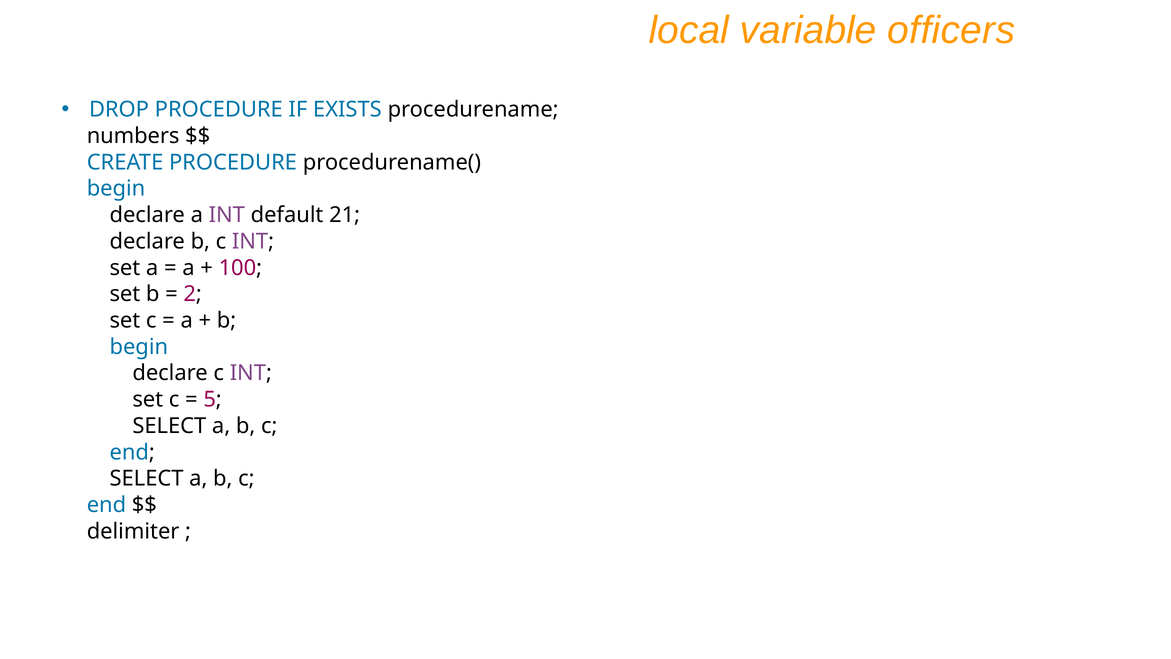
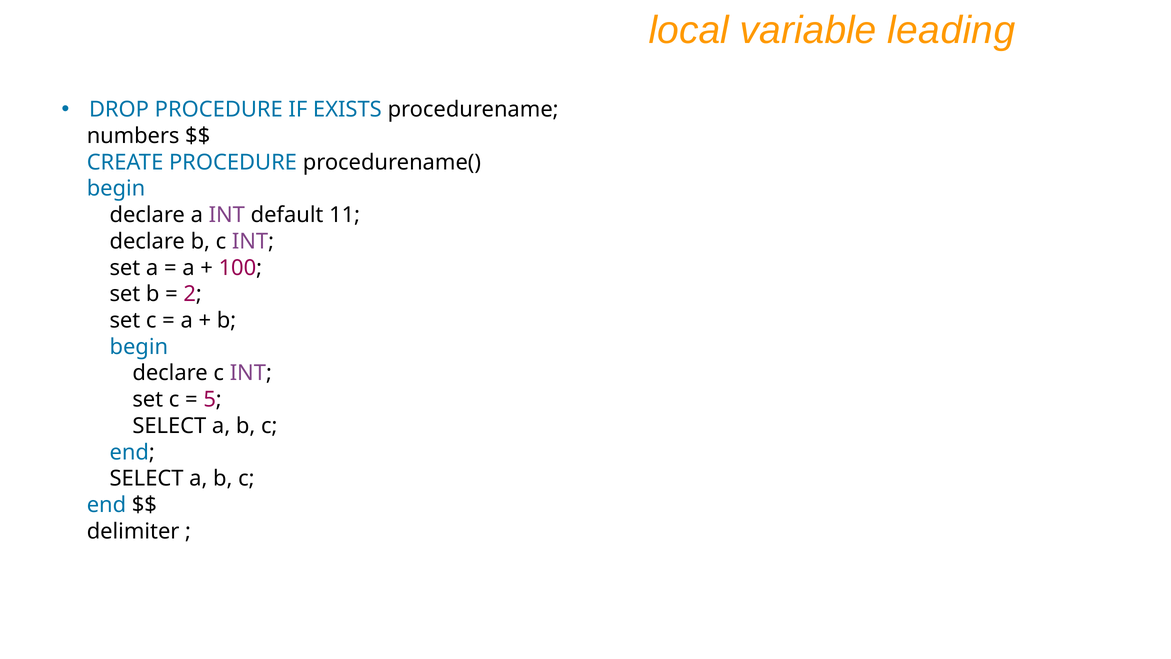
officers: officers -> leading (951, 30)
21: 21 -> 11 (345, 215)
